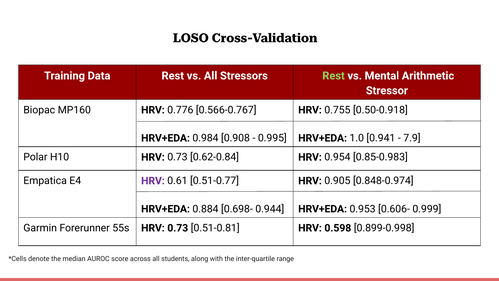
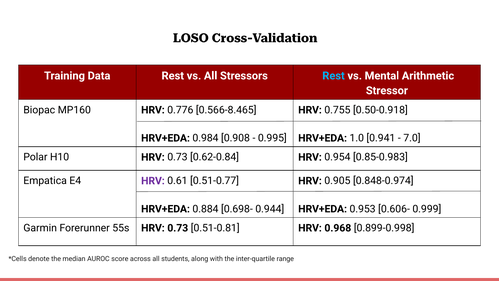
Rest colour: light green -> light blue (334, 76)
0.566-0.767: 0.566-0.767 -> 0.566-8.465 (226, 110)
7.9: 7.9 -> 7.0 (412, 138)
0.598: 0.598 -> 0.968 (338, 228)
